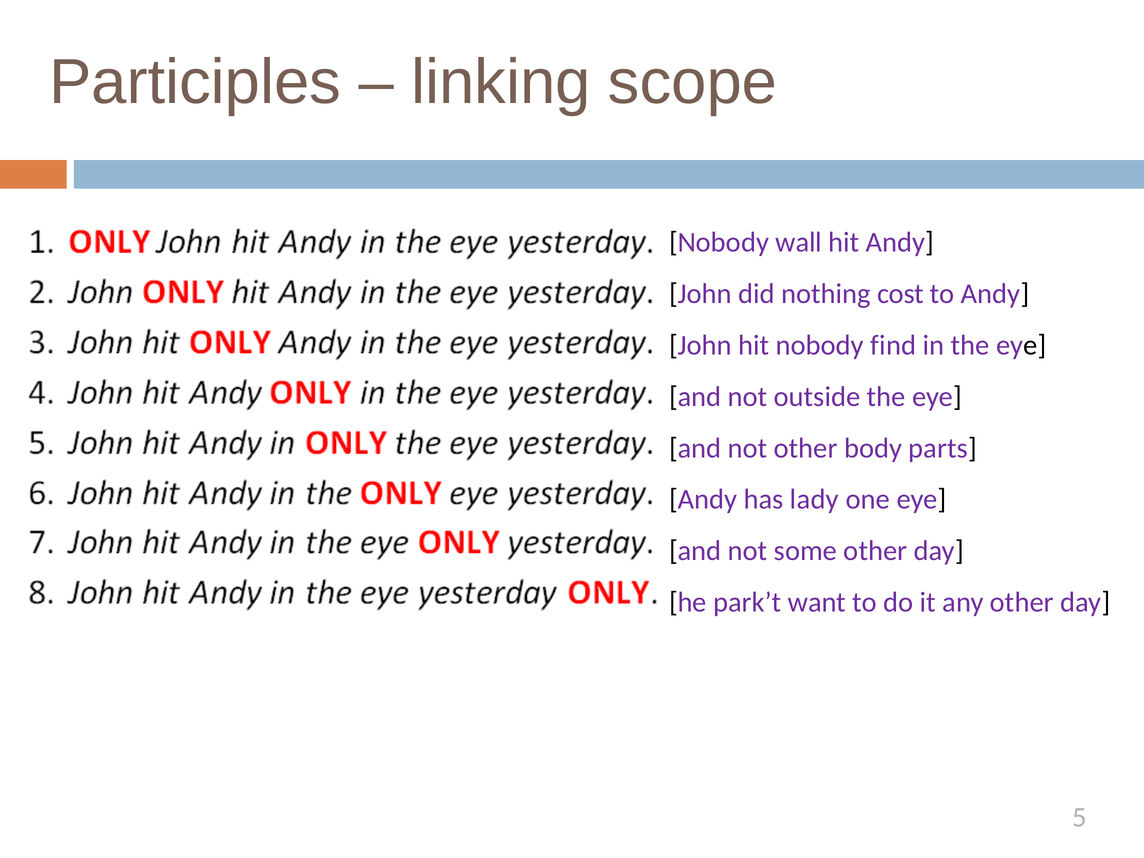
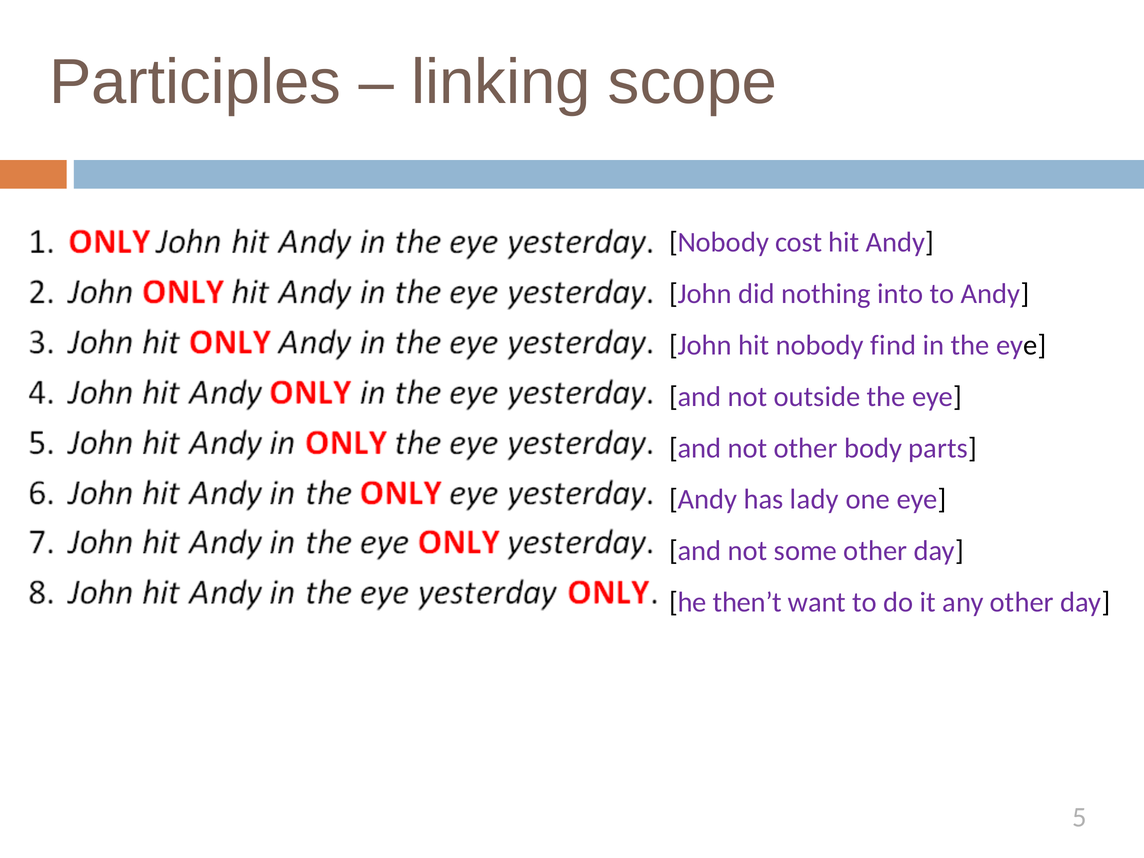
wall: wall -> cost (799, 242)
cost: cost -> into (900, 294)
park’t: park’t -> then’t (748, 603)
